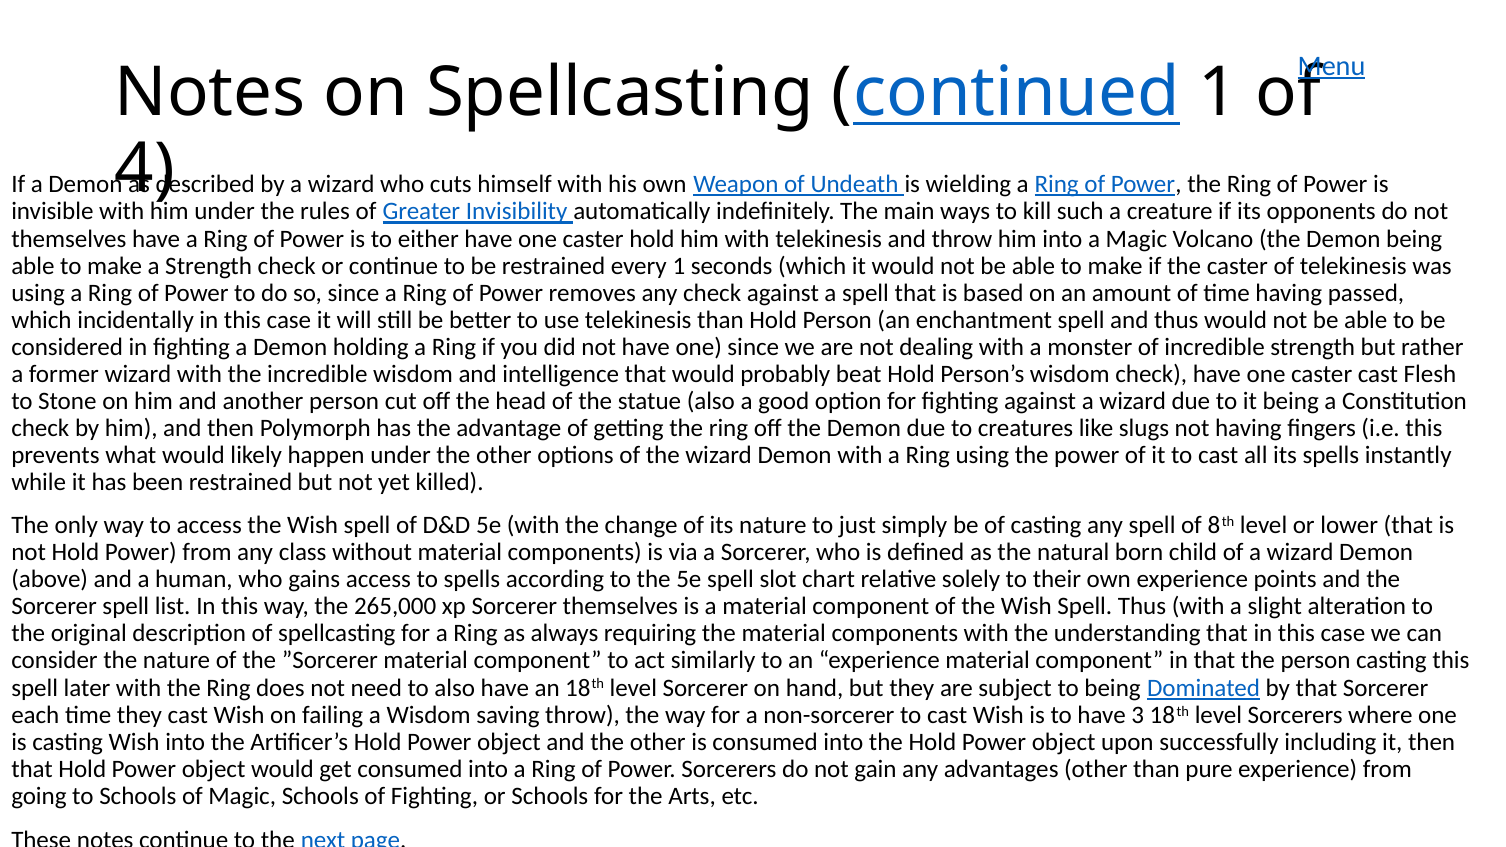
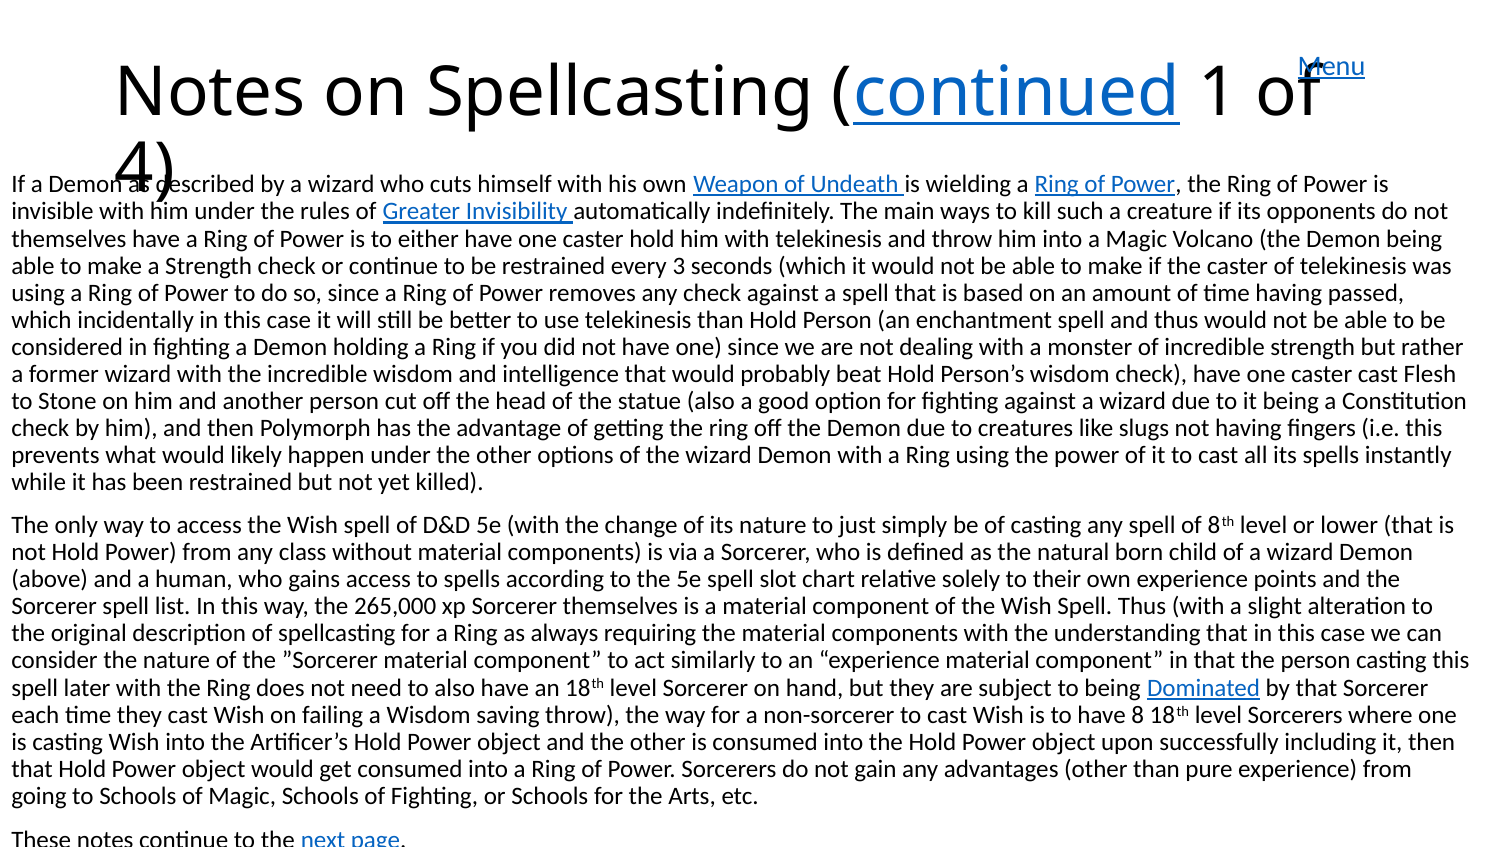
every 1: 1 -> 3 (679, 266)
3: 3 -> 8 (1138, 715)
